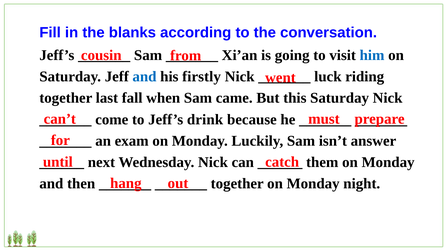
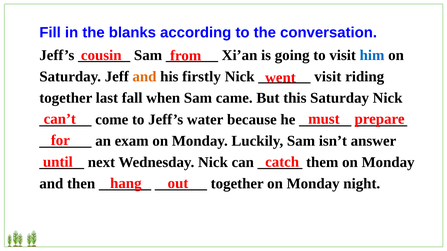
and colour: blue -> orange (144, 77)
luck: luck -> visit (328, 77)
drink: drink -> water (205, 120)
